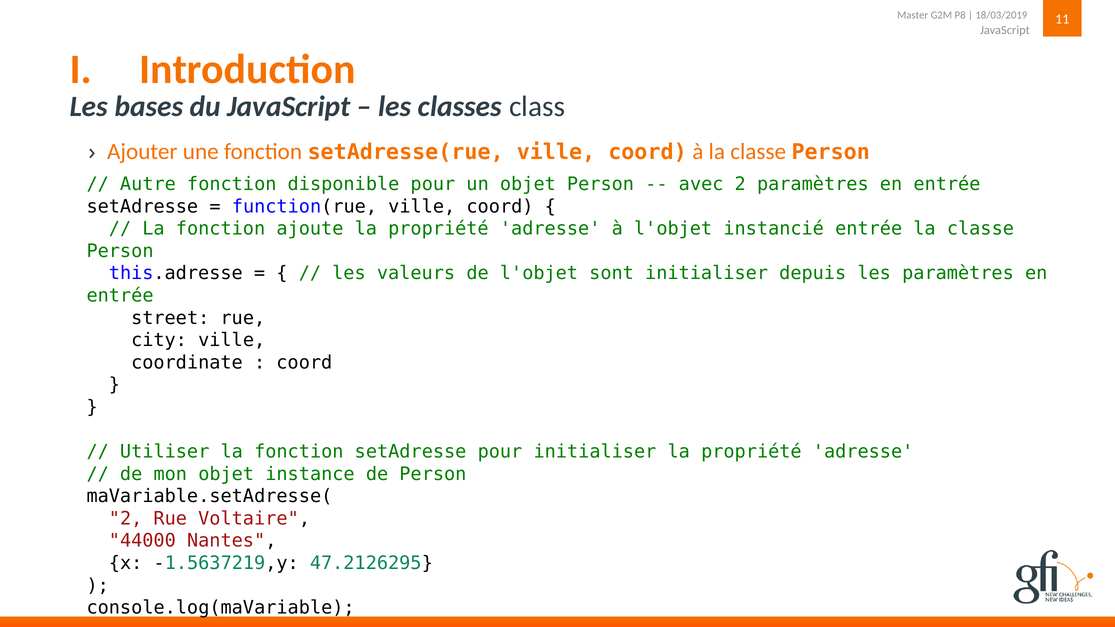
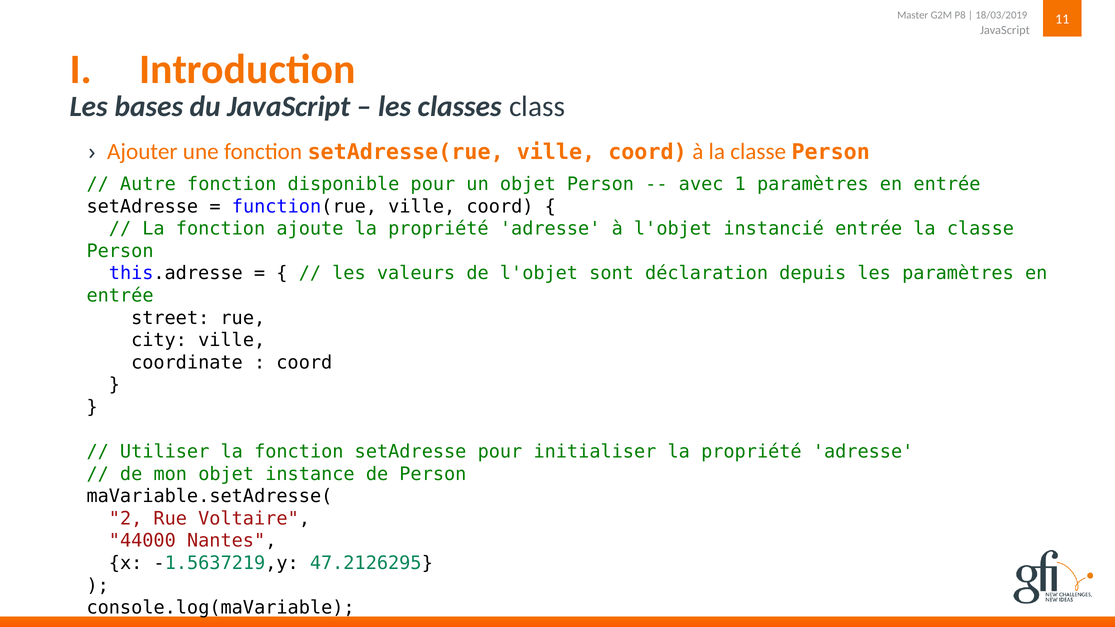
avec 2: 2 -> 1 (740, 184)
sont initialiser: initialiser -> déclaration (707, 273)
